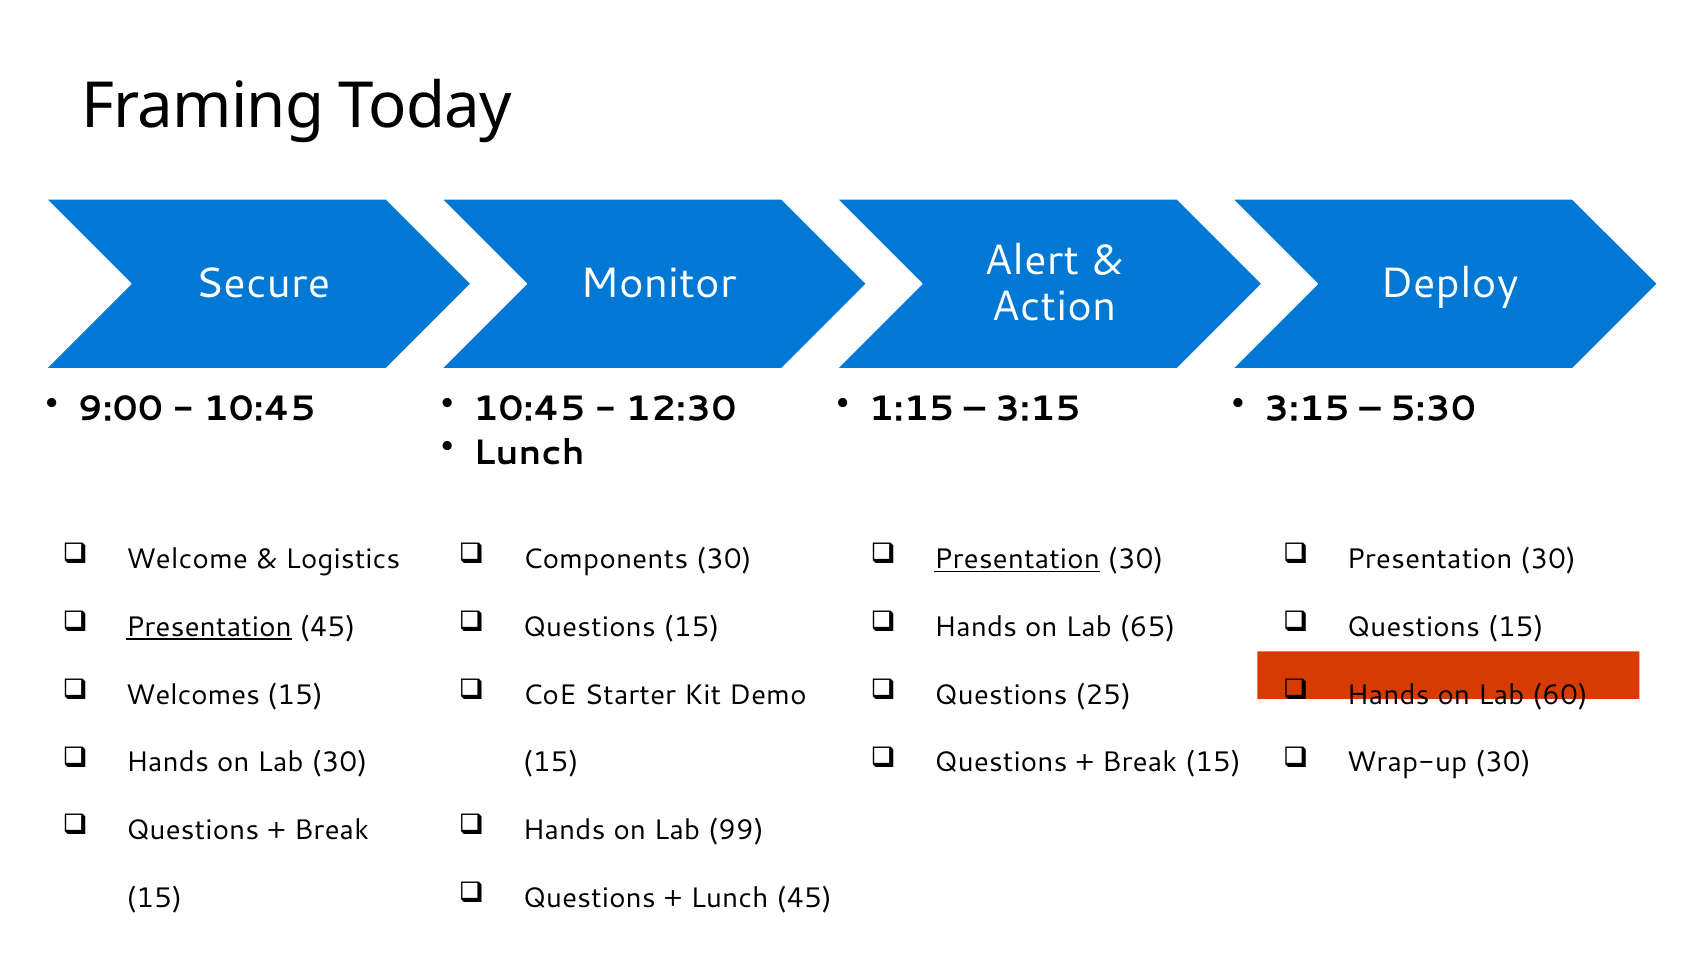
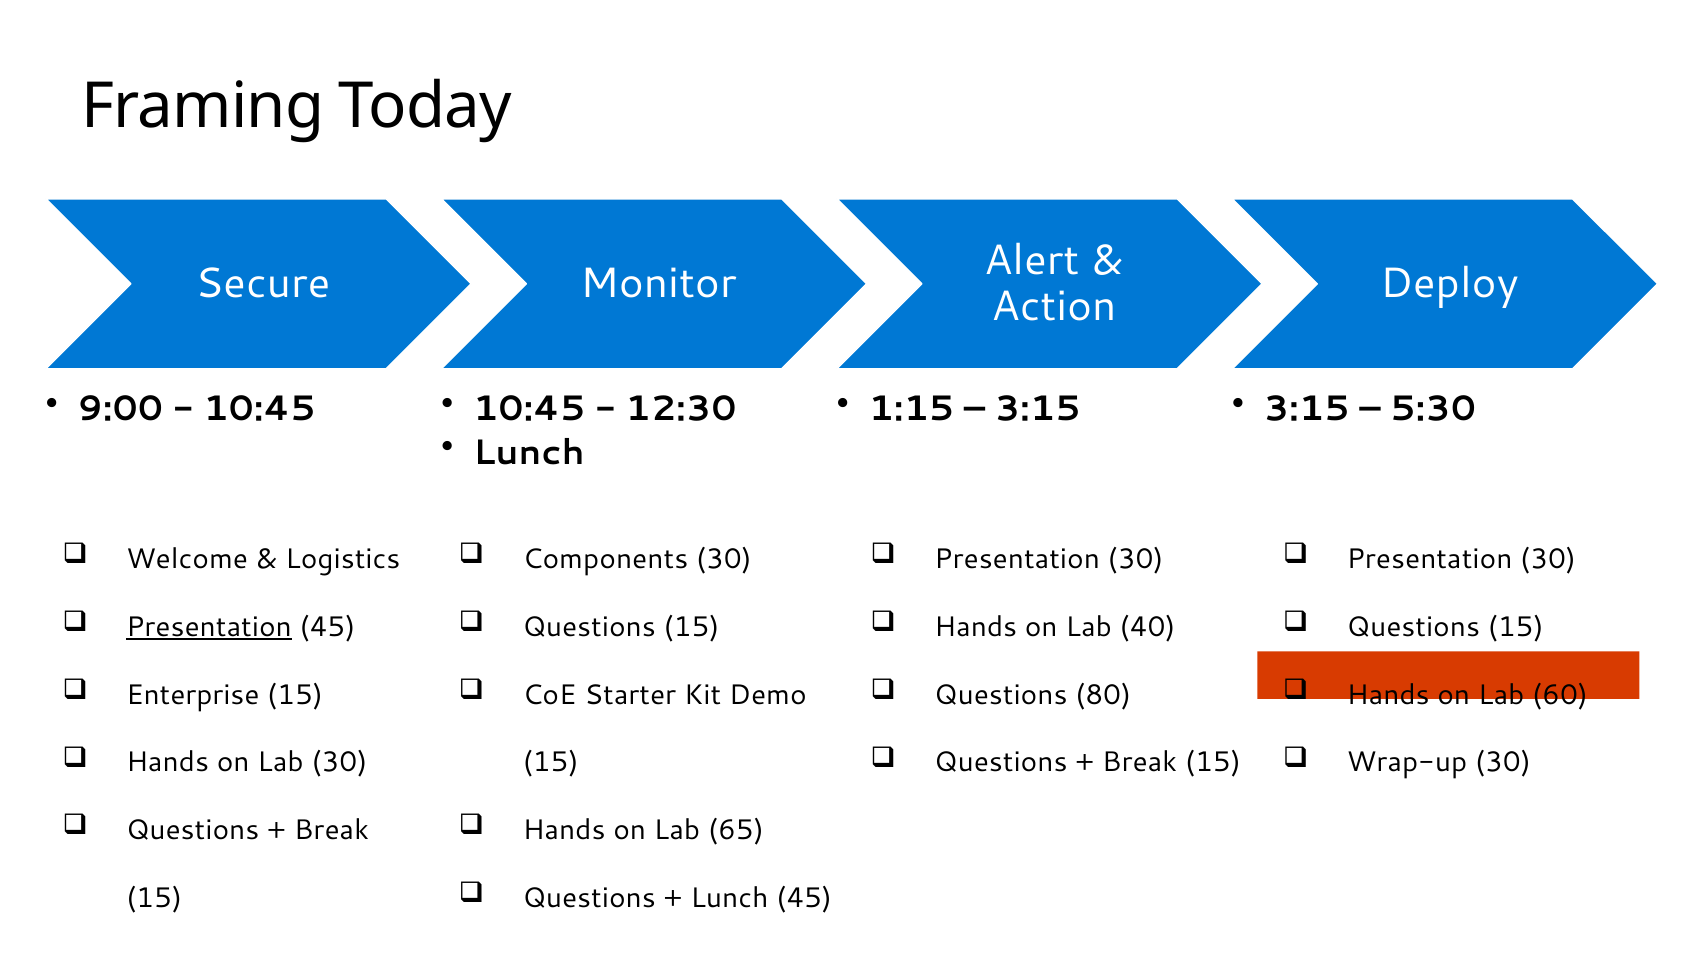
Presentation underline: present -> none (1017, 559)
65: 65 -> 40 (1148, 627)
Welcomes: Welcomes -> Enterprise (193, 695)
25: 25 -> 80 (1103, 695)
99: 99 -> 65 (736, 831)
